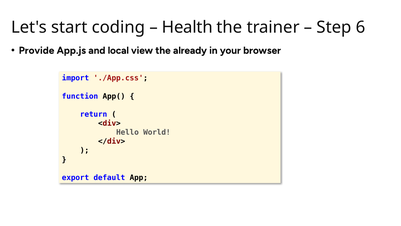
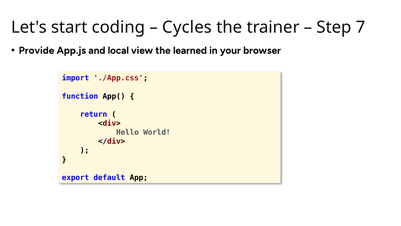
Health: Health -> Cycles (187, 27)
6: 6 -> 7 (361, 27)
already: already -> learned (190, 50)
